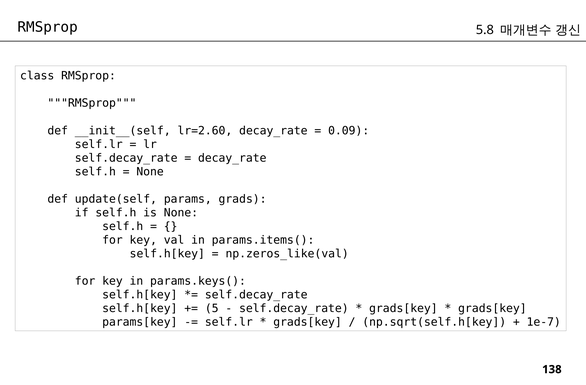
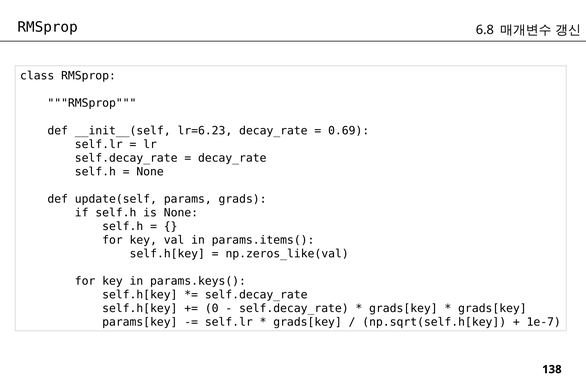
5.8: 5.8 -> 6.8 (485, 30)
lr=2.60: lr=2.60 -> lr=6.23 (205, 131)
0.09: 0.09 -> 0.69 (349, 131)
5: 5 -> 0 (212, 308)
